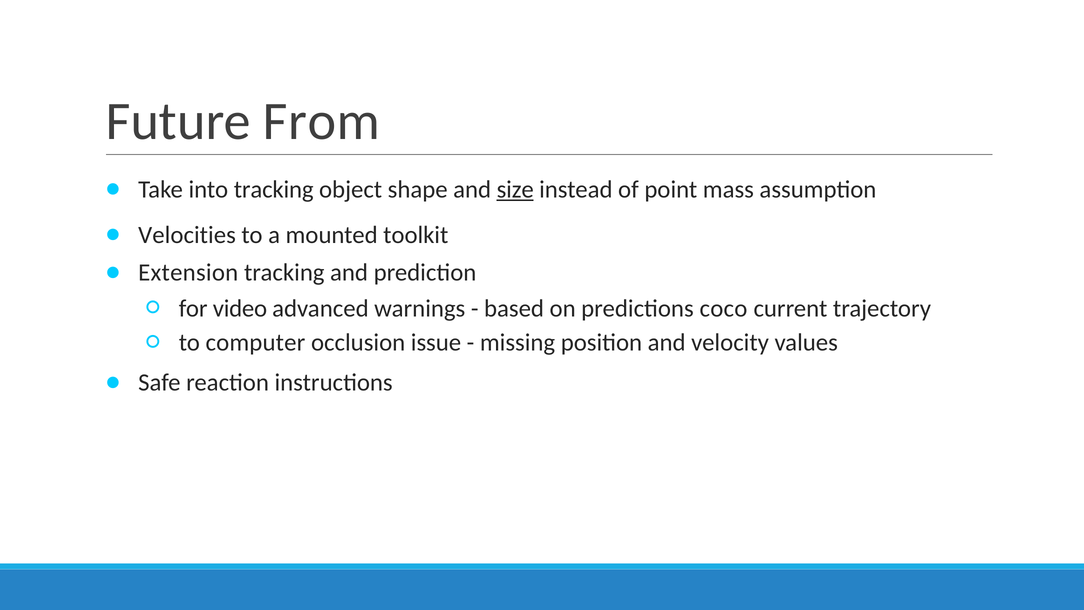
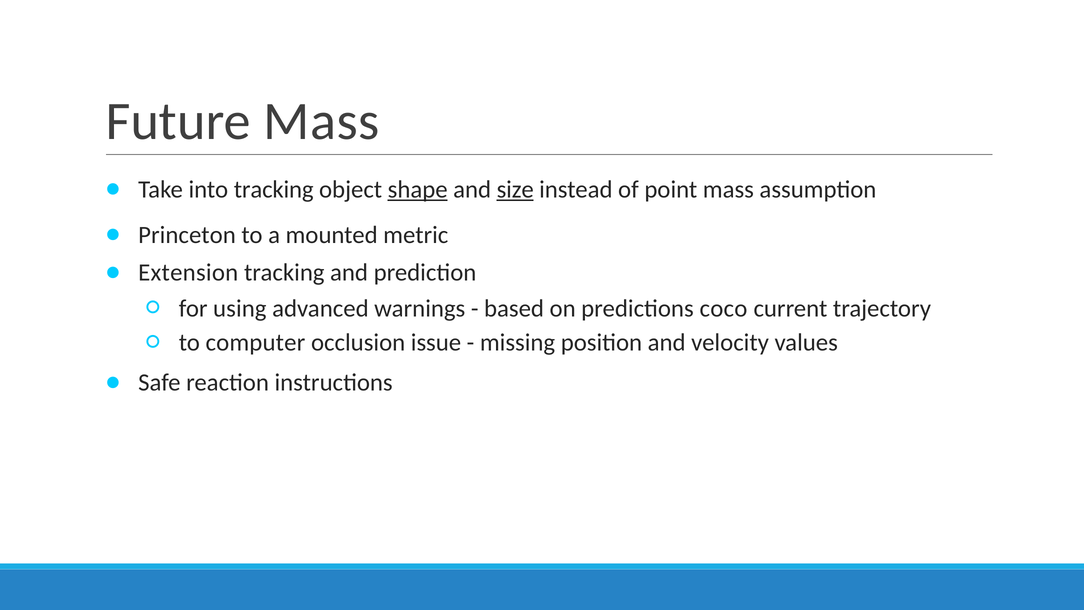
Future From: From -> Mass (322, 121)
shape underline: none -> present (418, 189)
Velocities: Velocities -> Princeton (187, 235)
toolkit: toolkit -> metric (416, 235)
video: video -> using (240, 308)
